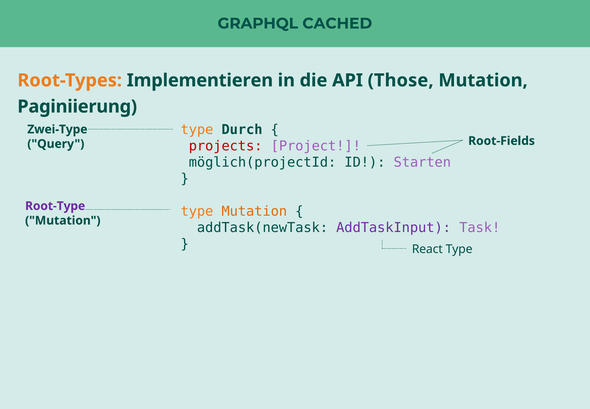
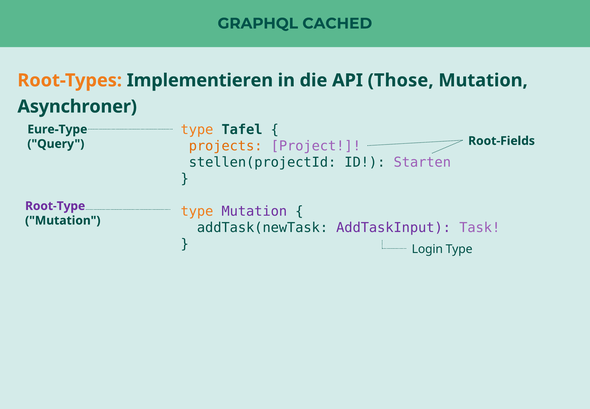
Paginiierung: Paginiierung -> Asynchroner (77, 106)
Durch: Durch -> Tafel (242, 129)
Zwei-Type: Zwei-Type -> Eure-Type (57, 129)
projects colour: red -> orange (226, 146)
möglich(projectId: möglich(projectId -> stellen(projectId (263, 162)
Mutation colour: orange -> purple (254, 211)
React: React -> Login (427, 249)
